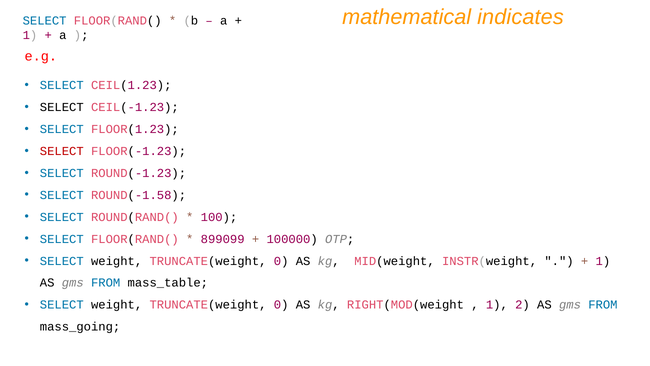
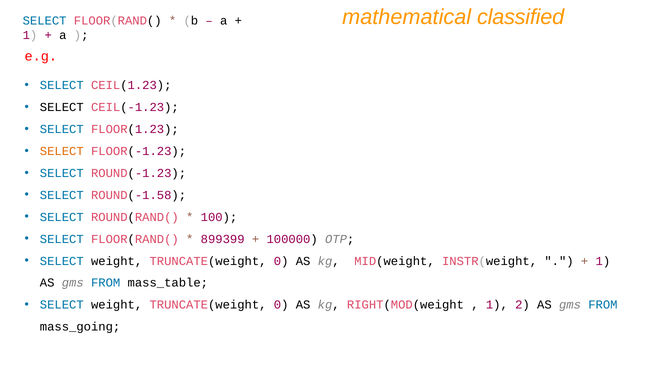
indicates: indicates -> classified (521, 17)
SELECT colour: red -> orange (62, 151)
899099: 899099 -> 899399 (223, 239)
